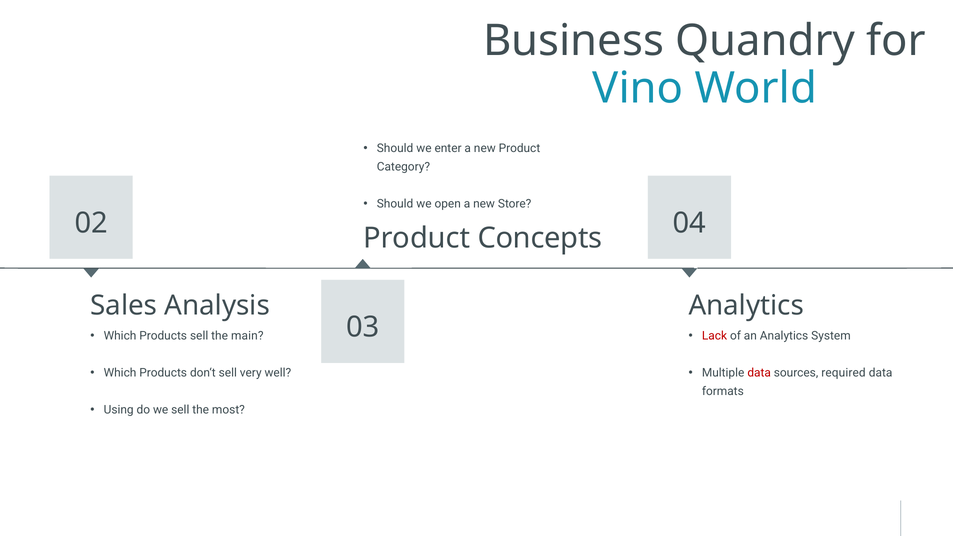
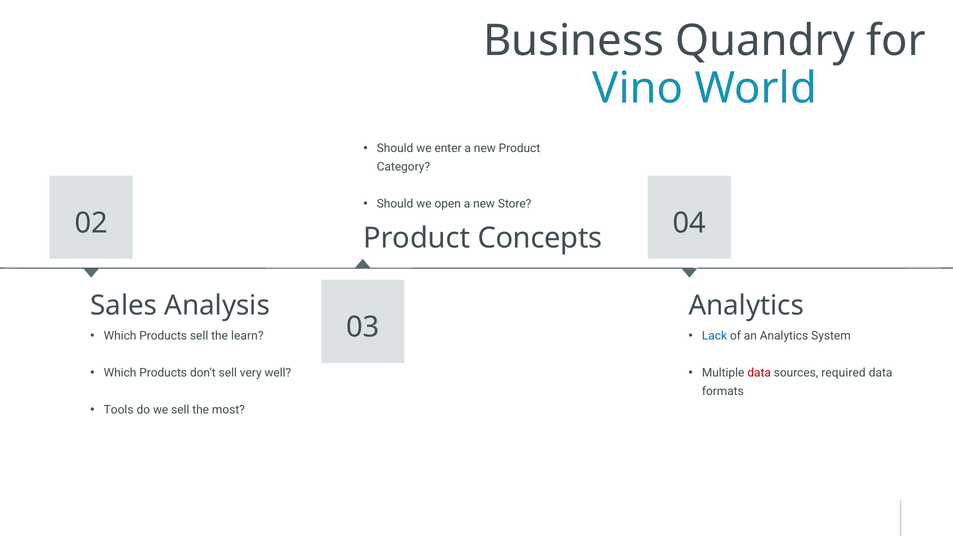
Lack colour: red -> blue (714, 336)
main: main -> learn (247, 336)
Using: Using -> Tools (119, 410)
